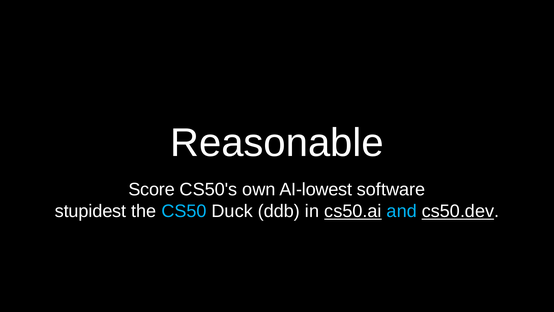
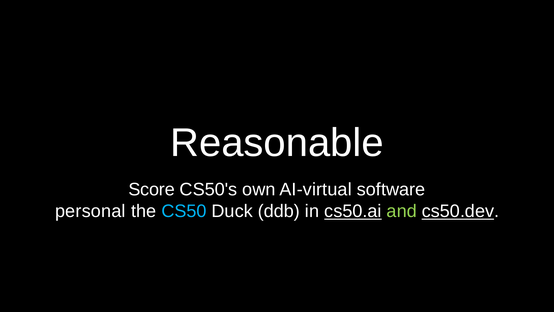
AI-lowest: AI-lowest -> AI-virtual (316, 189)
stupidest: stupidest -> personal (90, 211)
and colour: light blue -> light green (402, 211)
